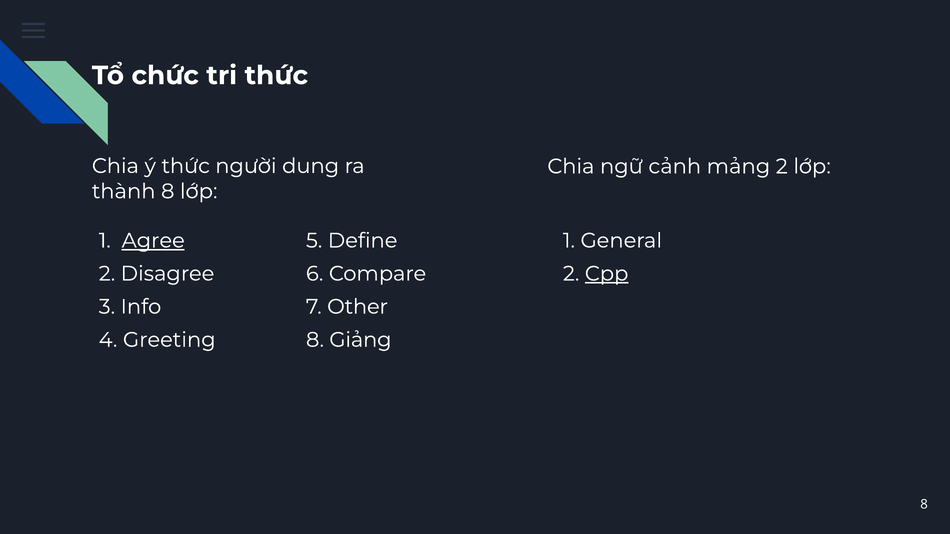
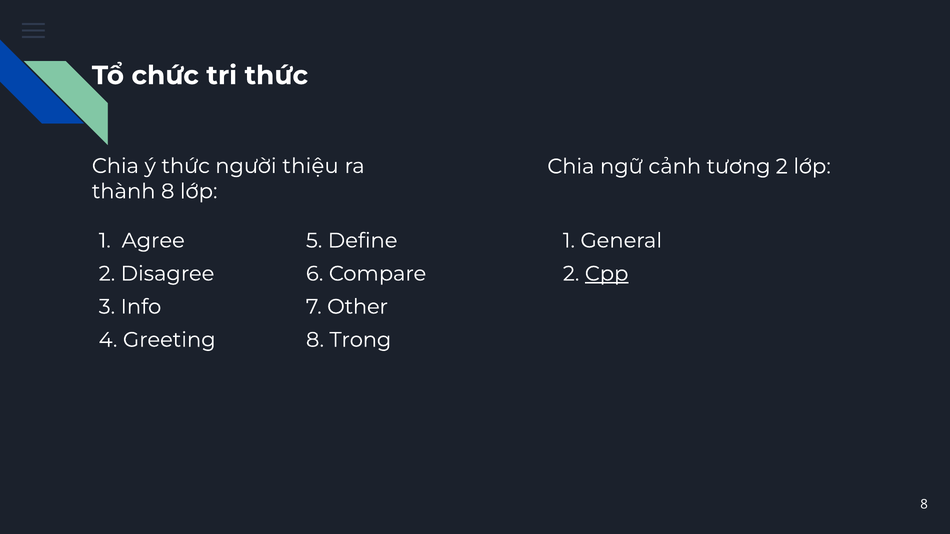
dung: dung -> thiệu (311, 166)
mảng: mảng -> tương (739, 167)
Agree underline: present -> none (153, 241)
Giảng: Giảng -> Trong (360, 340)
